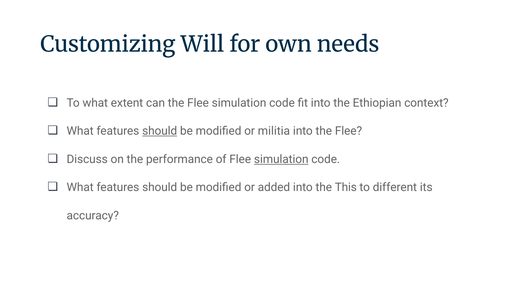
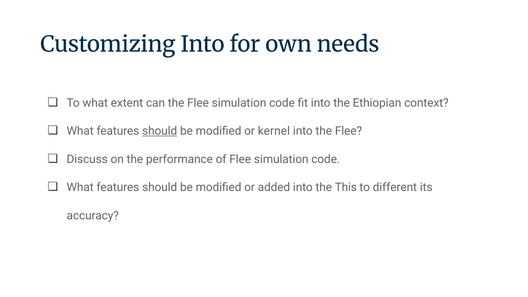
Customizing Will: Will -> Into (202, 44)
militia: militia -> kernel (274, 131)
simulation underline: present -> none (281, 159)
